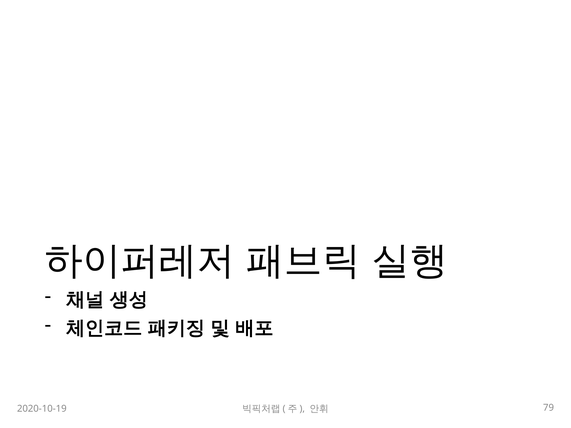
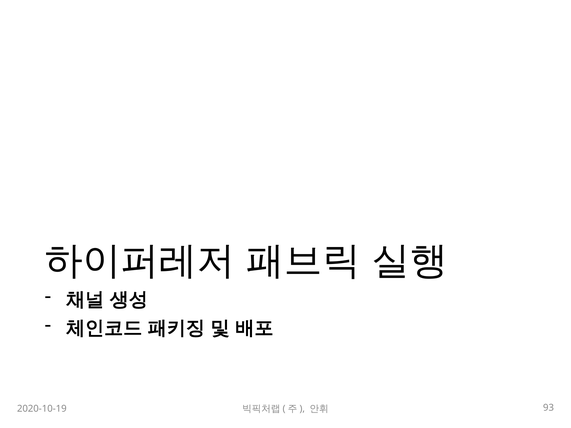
79: 79 -> 93 (549, 408)
